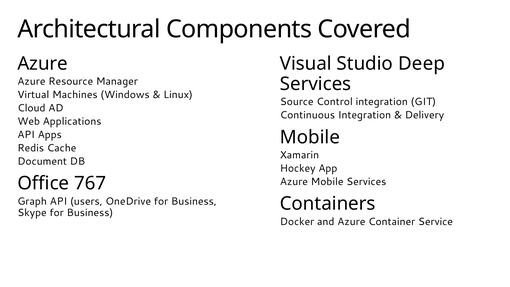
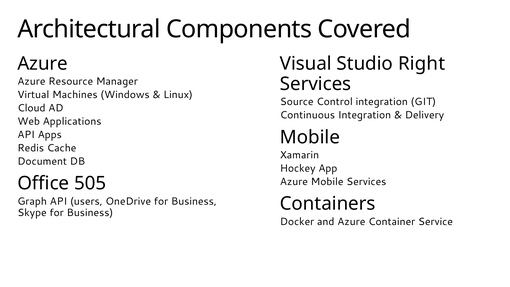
Deep: Deep -> Right (422, 64)
767: 767 -> 505 (90, 183)
